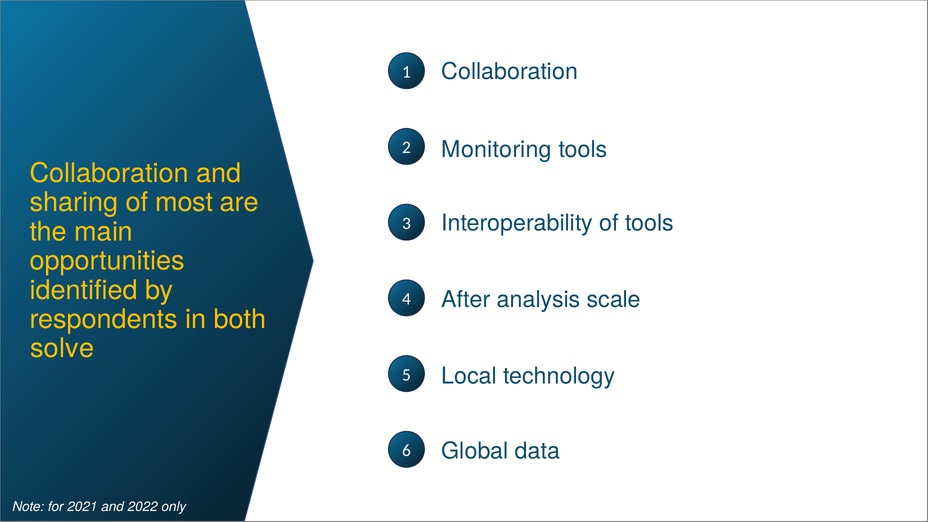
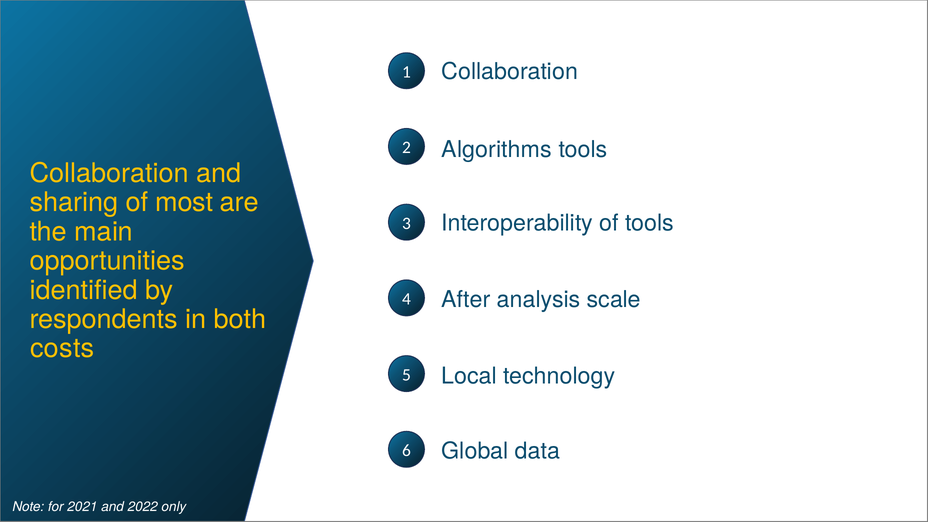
Monitoring: Monitoring -> Algorithms (497, 150)
solve: solve -> costs (62, 349)
